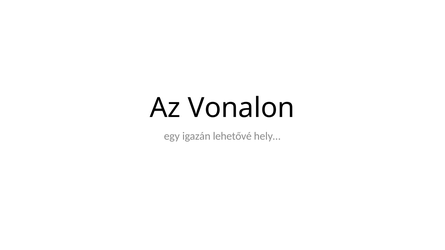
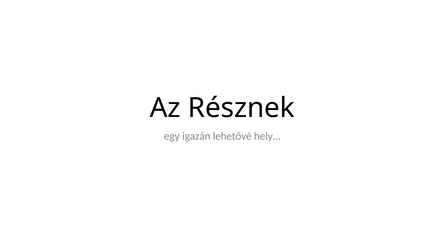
Vonalon: Vonalon -> Résznek (241, 108)
